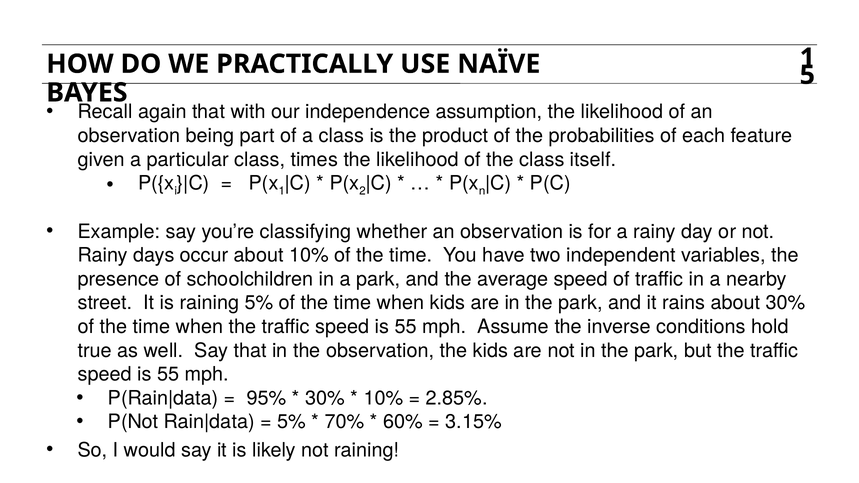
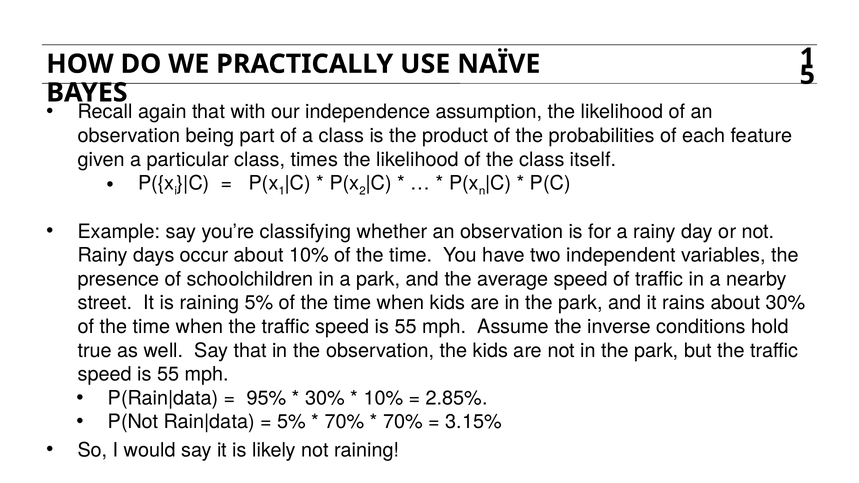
60%: 60% -> 70% (403, 421)
